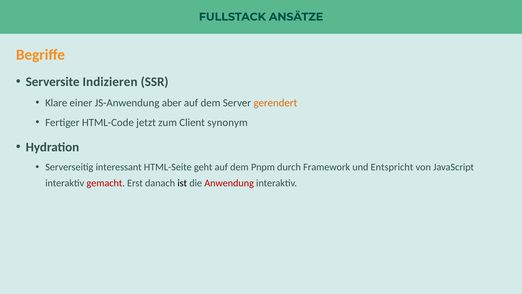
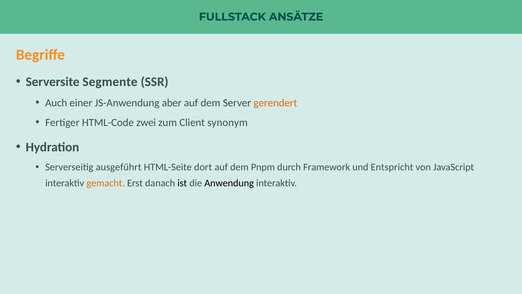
Indizieren: Indizieren -> Segmente (110, 82)
Klare: Klare -> Auch (56, 103)
jetzt: jetzt -> zwei (146, 122)
interessant: interessant -> ausgeführt (119, 167)
geht: geht -> dort (203, 167)
gemacht colour: red -> orange (106, 183)
Anwendung colour: red -> black (229, 183)
